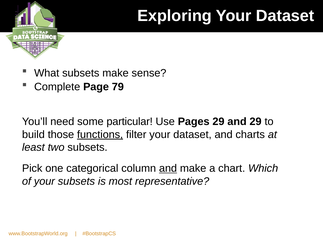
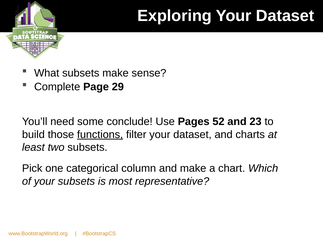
79: 79 -> 29 (118, 87)
particular: particular -> conclude (130, 122)
Pages 29: 29 -> 52 (218, 122)
and 29: 29 -> 23 (256, 122)
and underline: present -> none (168, 169)
